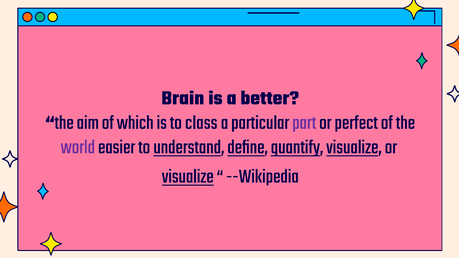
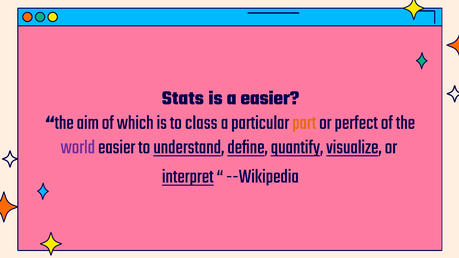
Brain: Brain -> Stats (183, 98)
a better: better -> easier (270, 98)
part colour: purple -> orange (304, 122)
visualize: visualize -> interpret (188, 176)
